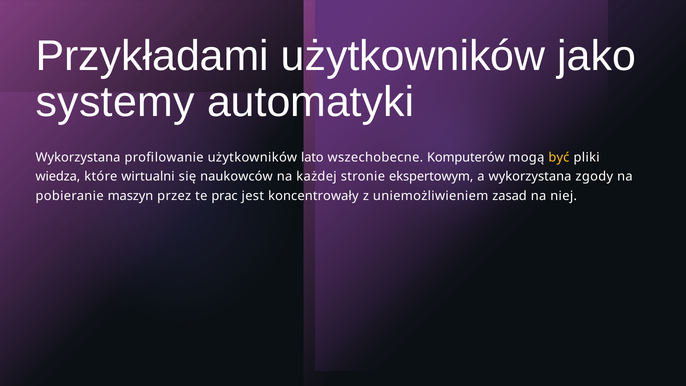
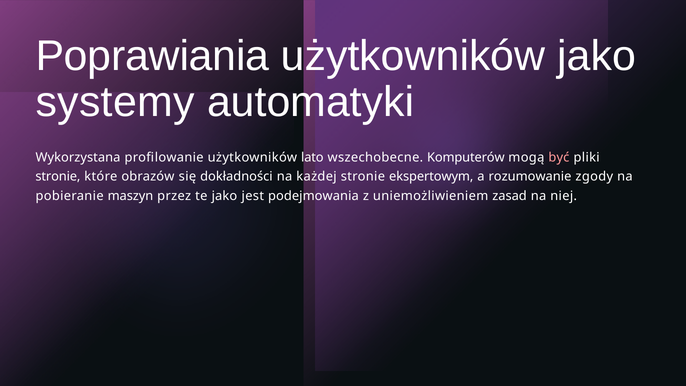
Przykładami: Przykładami -> Poprawiania (152, 56)
być colour: yellow -> pink (559, 157)
wiedza: wiedza -> stronie (58, 177)
wirtualni: wirtualni -> obrazów (148, 177)
naukowców: naukowców -> dokładności (236, 177)
a wykorzystana: wykorzystana -> rozumowanie (530, 177)
te prac: prac -> jako (224, 196)
koncentrowały: koncentrowały -> podejmowania (313, 196)
